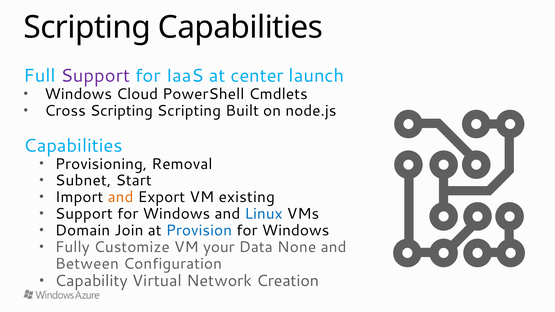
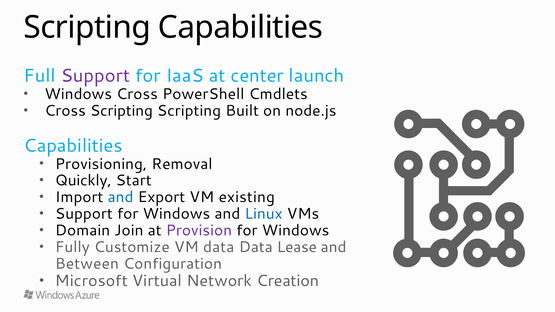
Windows Cloud: Cloud -> Cross (137, 94)
Subnet: Subnet -> Quickly (83, 181)
and colour: orange -> blue (121, 197)
Provision colour: blue -> purple (199, 231)
VM your: your -> data (219, 247)
None: None -> Lease (297, 247)
Capability: Capability -> Microsoft (91, 281)
